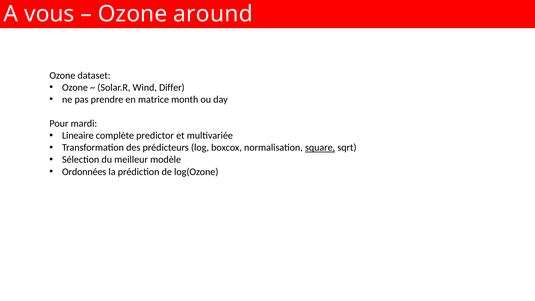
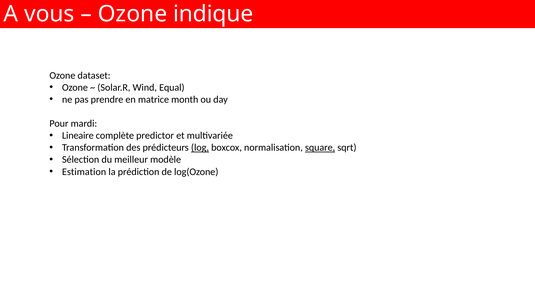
around: around -> indique (213, 14)
Differ: Differ -> Equal (172, 87)
log underline: none -> present (200, 148)
Ordonnées: Ordonnées -> Estimation (84, 172)
